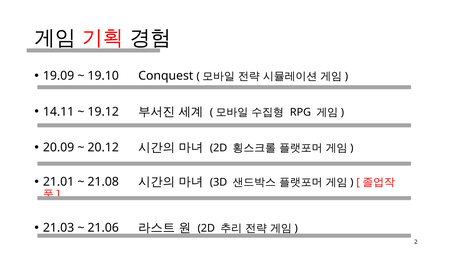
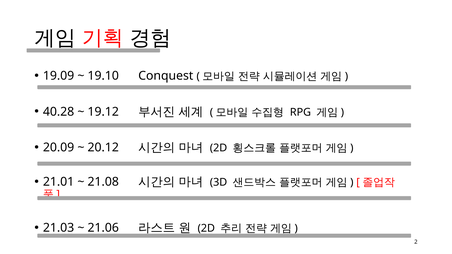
14.11: 14.11 -> 40.28 (59, 112)
